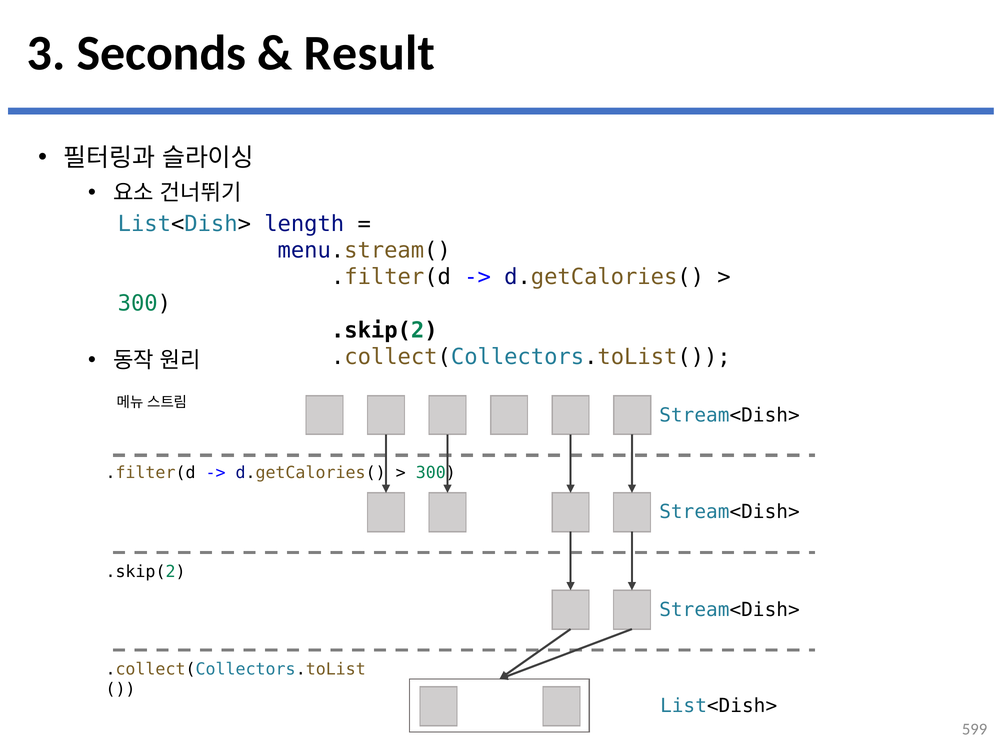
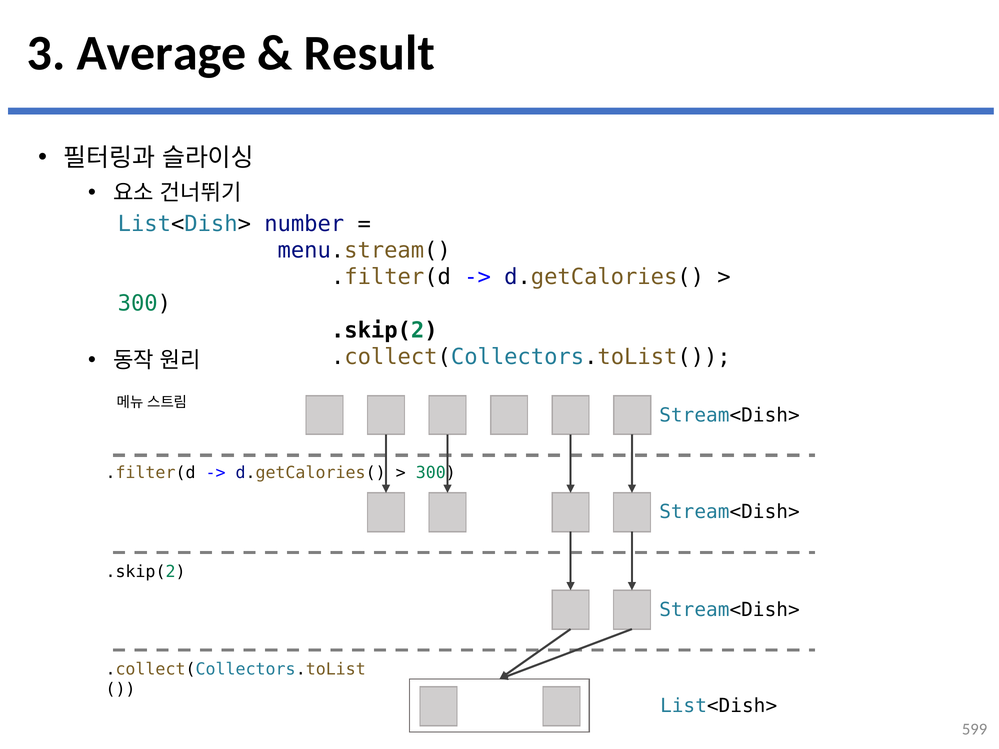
Seconds: Seconds -> Average (162, 53)
length: length -> number (304, 224)
